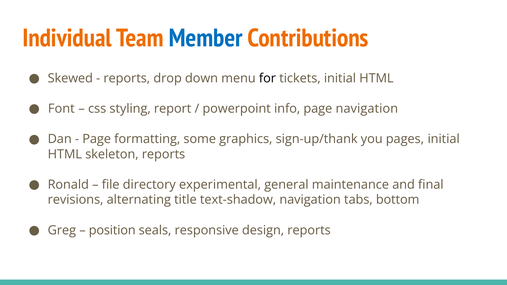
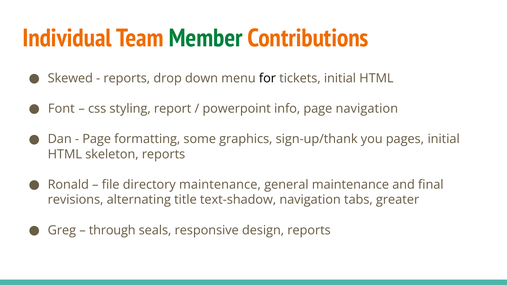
Member colour: blue -> green (206, 38)
directory experimental: experimental -> maintenance (220, 185)
bottom: bottom -> greater (398, 200)
position: position -> through (112, 230)
